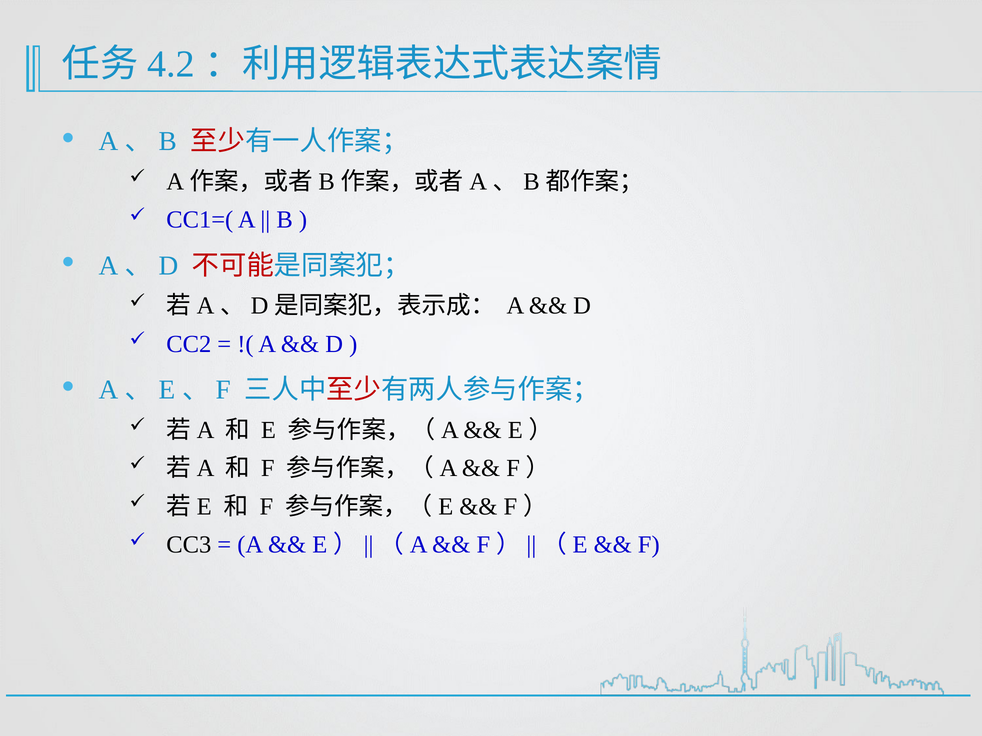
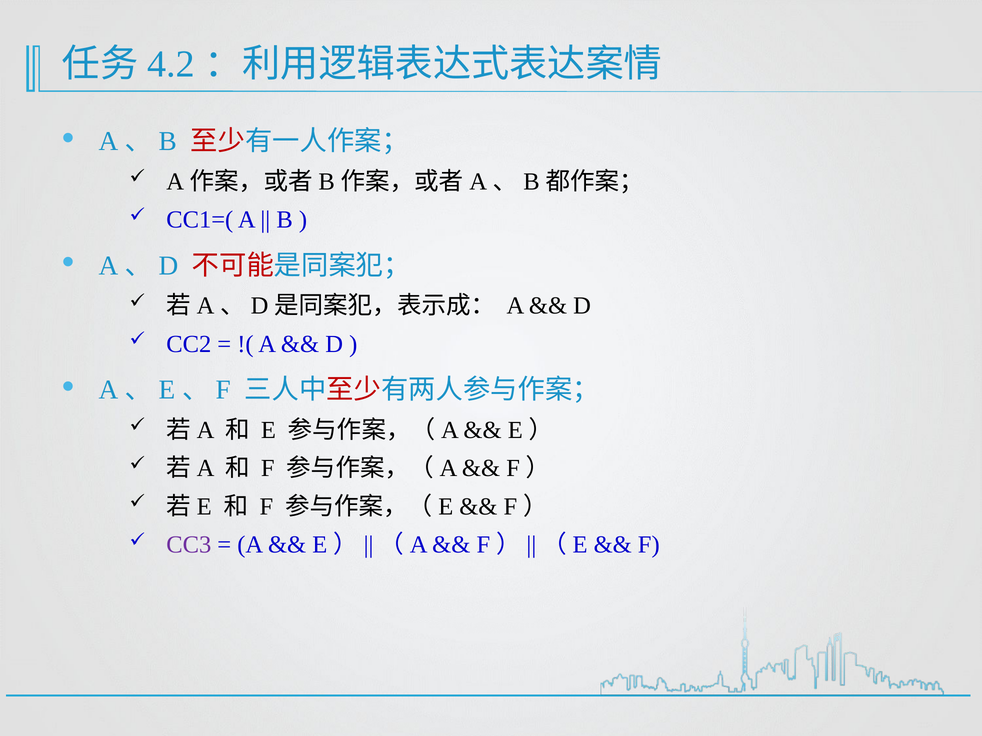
CC3 colour: black -> purple (189, 545)
